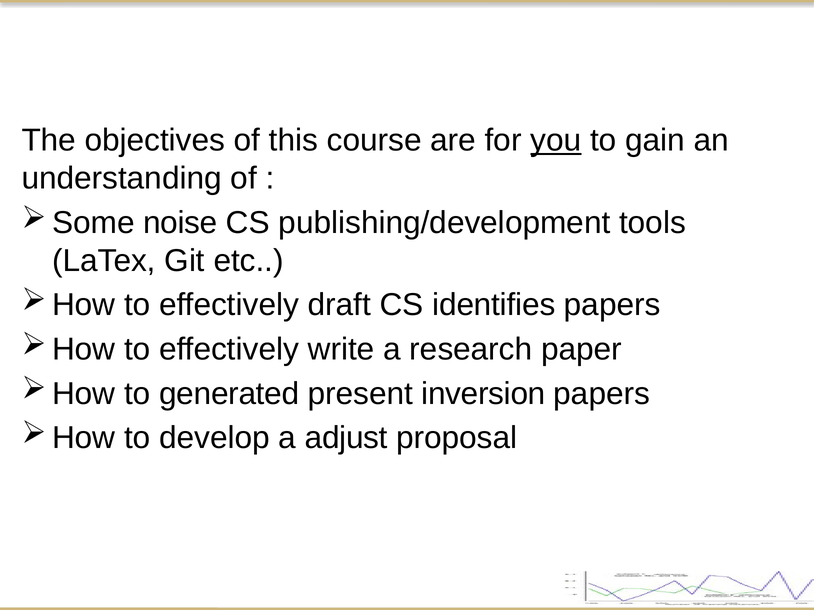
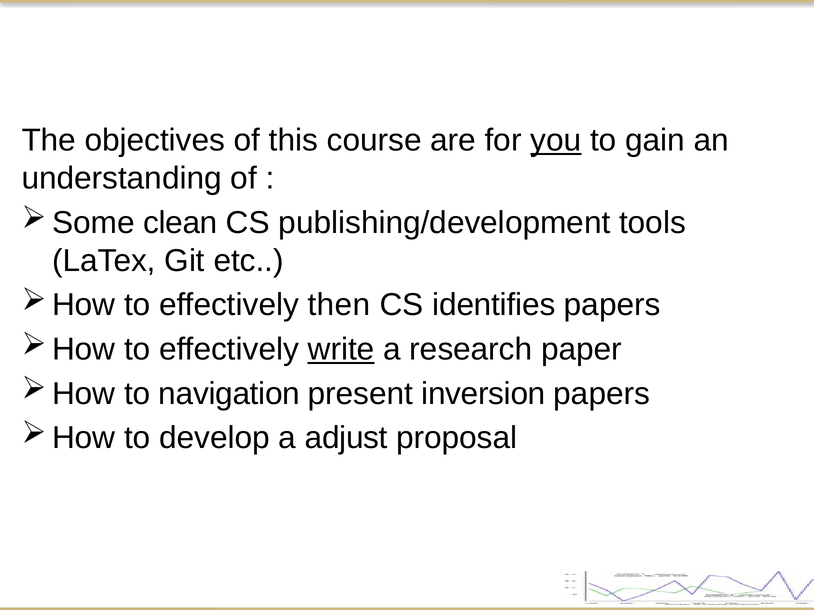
noise: noise -> clean (180, 223)
draft: draft -> then (339, 305)
write underline: none -> present (341, 350)
generated: generated -> navigation (229, 394)
